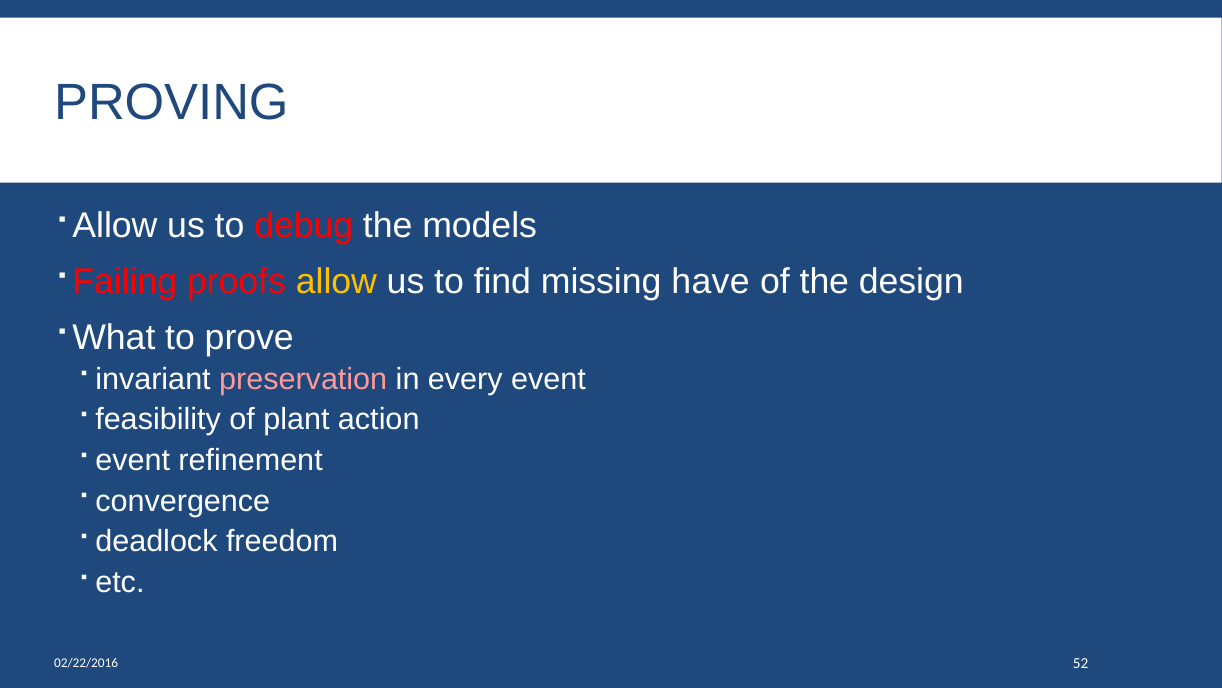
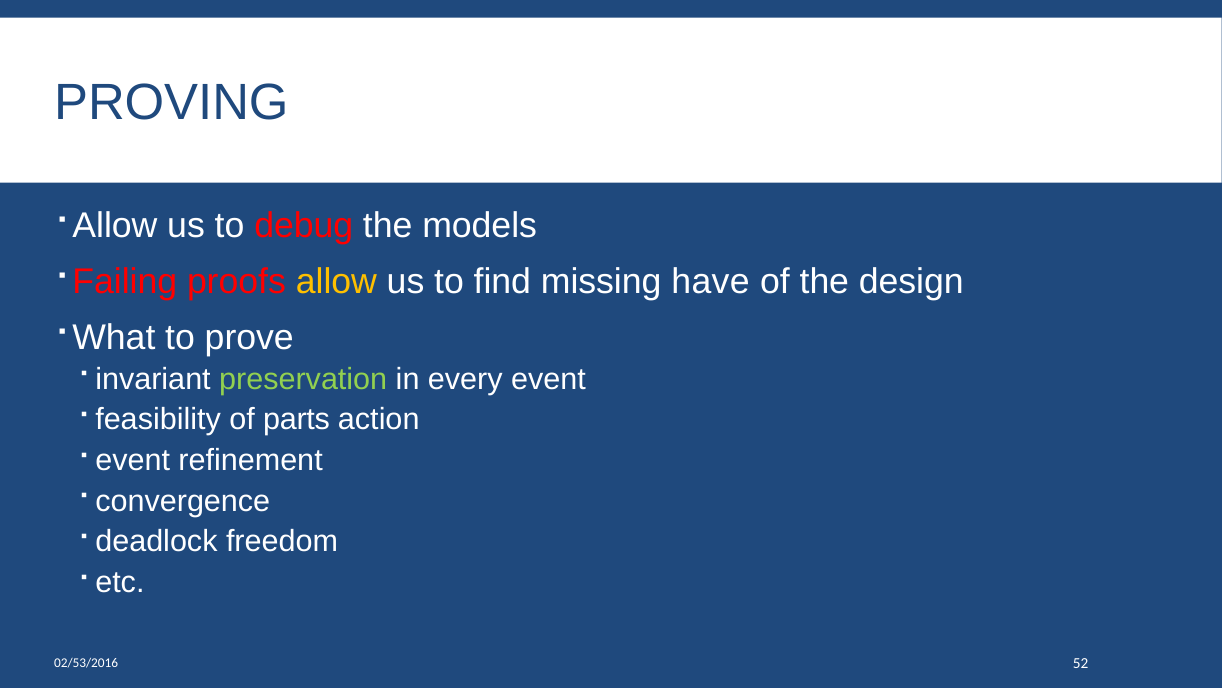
preservation colour: pink -> light green (303, 379)
plant: plant -> parts (297, 419)
02/22/2016: 02/22/2016 -> 02/53/2016 (86, 663)
